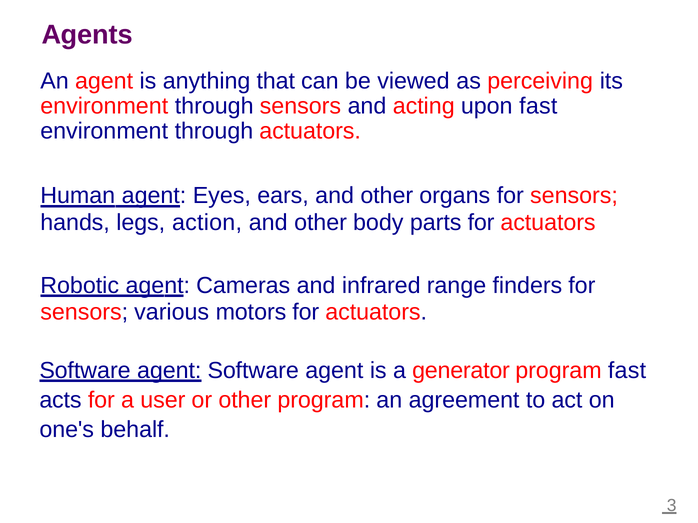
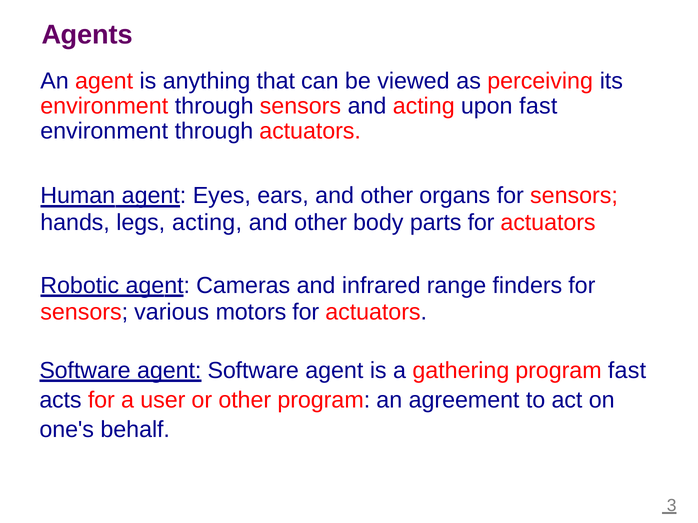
legs action: action -> acting (207, 223)
generator: generator -> gathering (461, 371)
